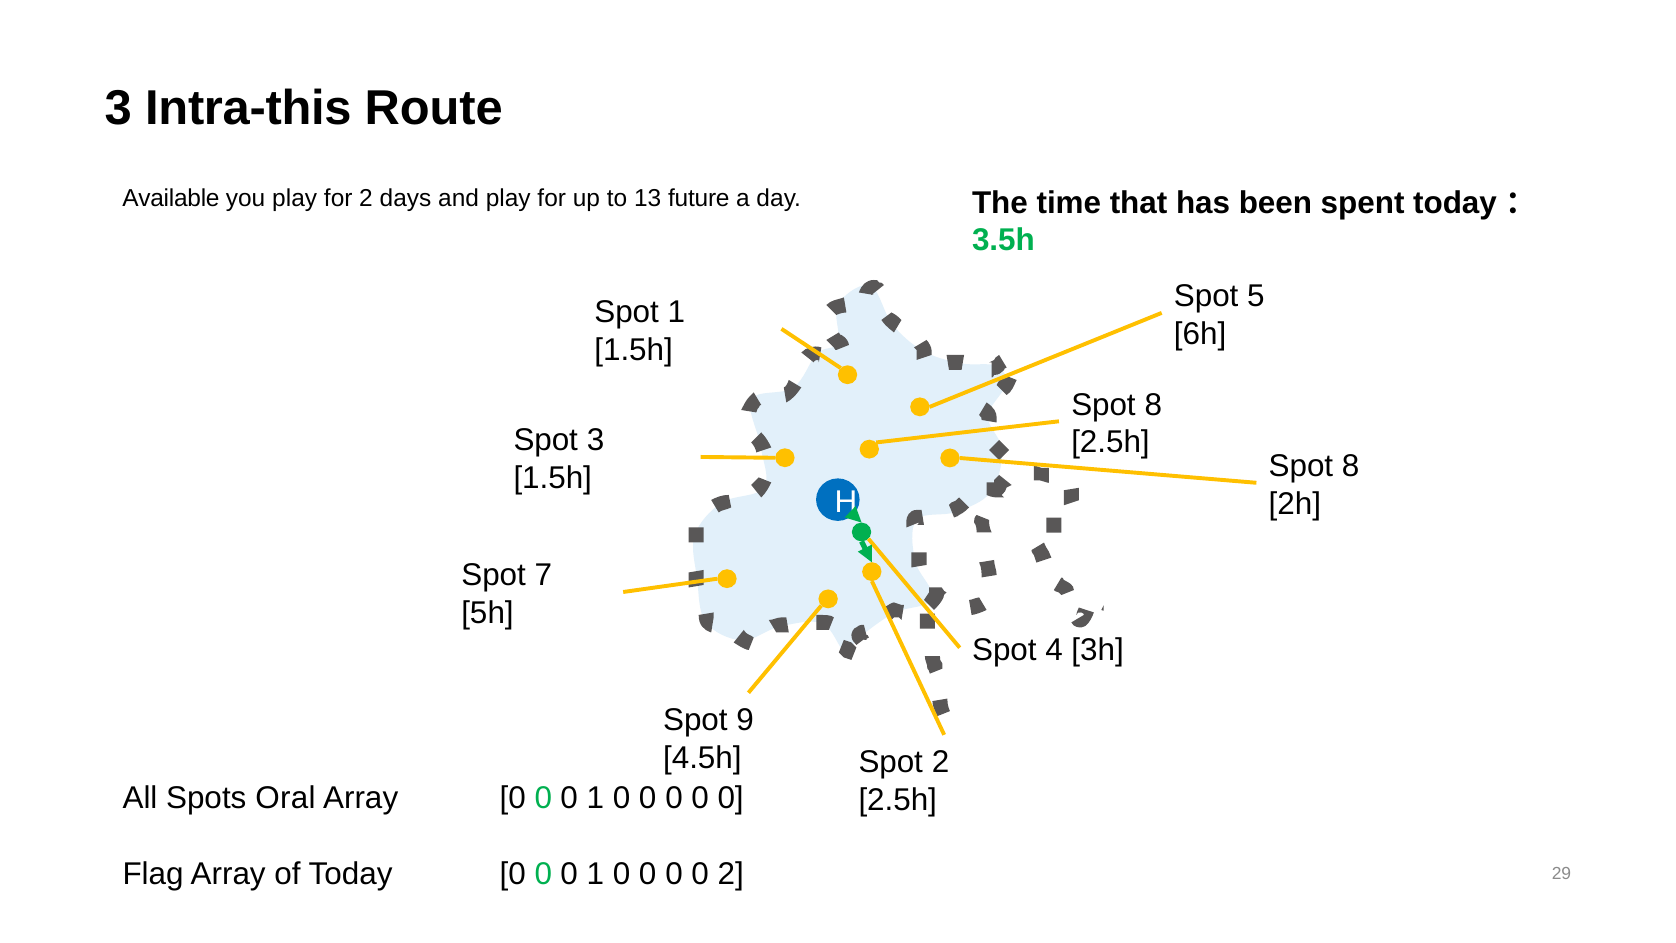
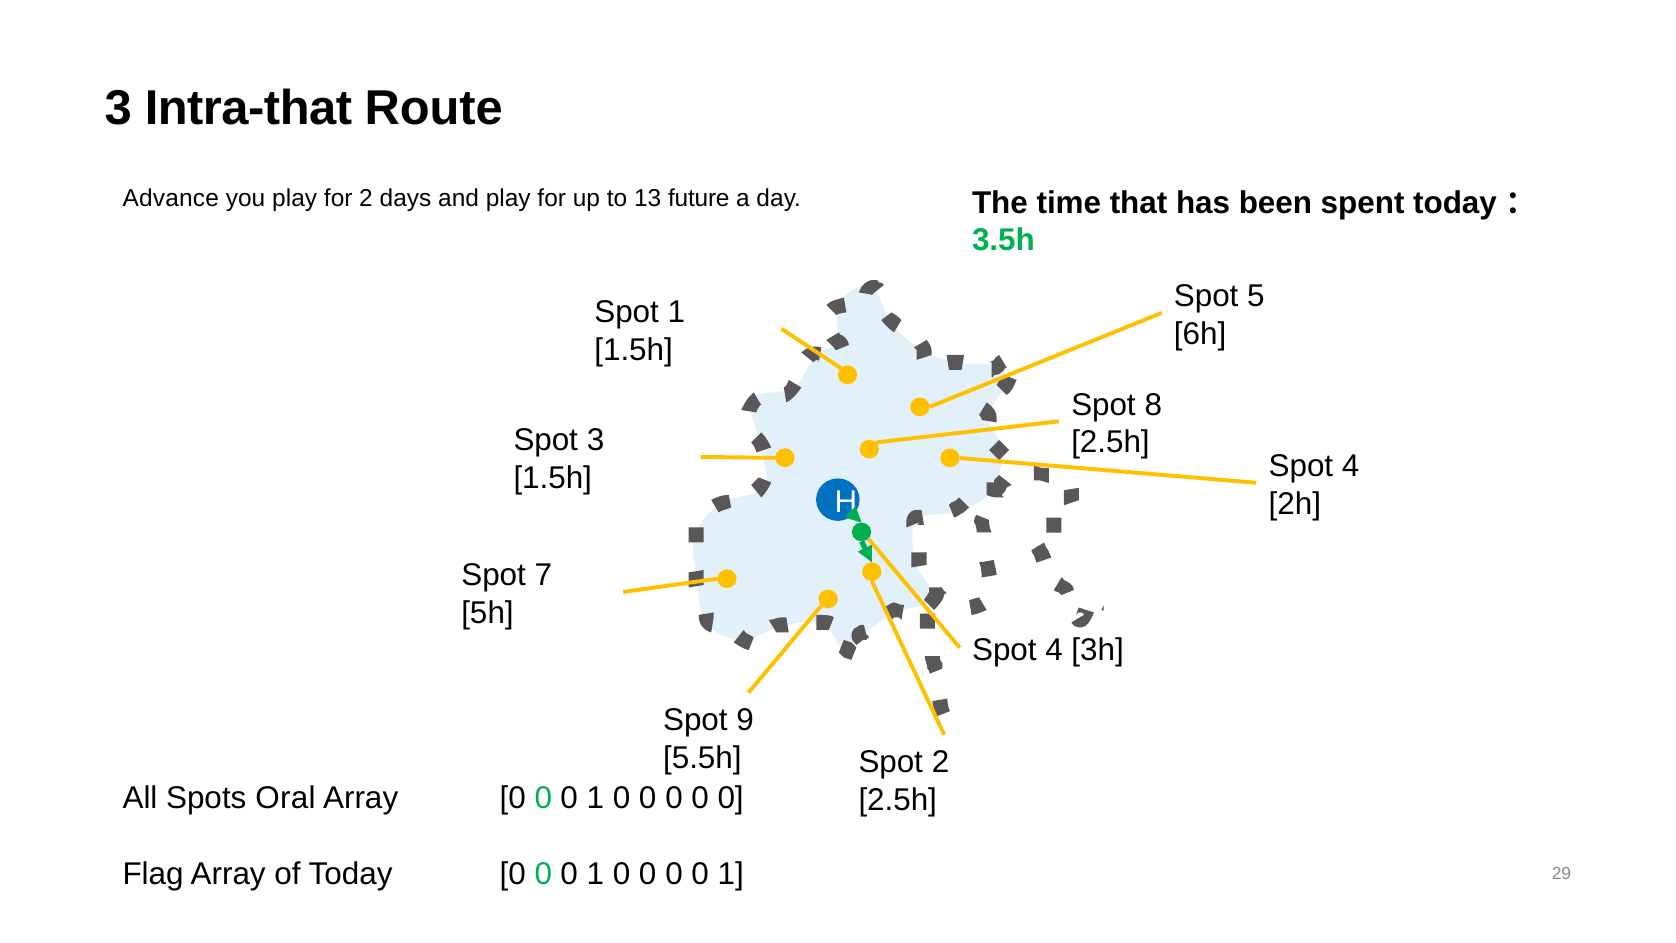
Intra-this: Intra-this -> Intra-that (248, 108)
Available: Available -> Advance (171, 198)
8: 8 -> 4 (1351, 466)
4.5h: 4.5h -> 5.5h (702, 757)
2: 2 -> 1 (731, 874)
